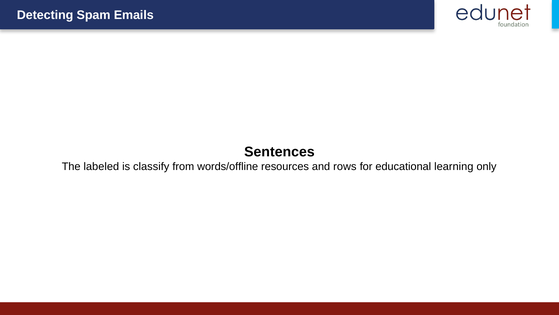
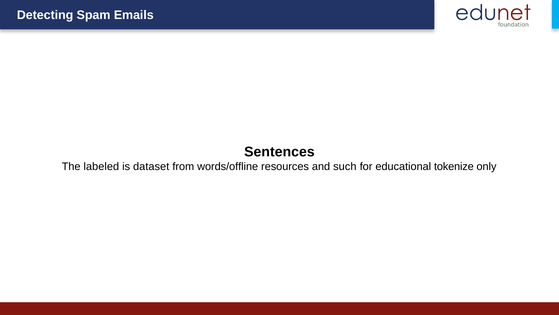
classify: classify -> dataset (151, 166)
rows: rows -> such (345, 166)
learning: learning -> tokenize (454, 166)
